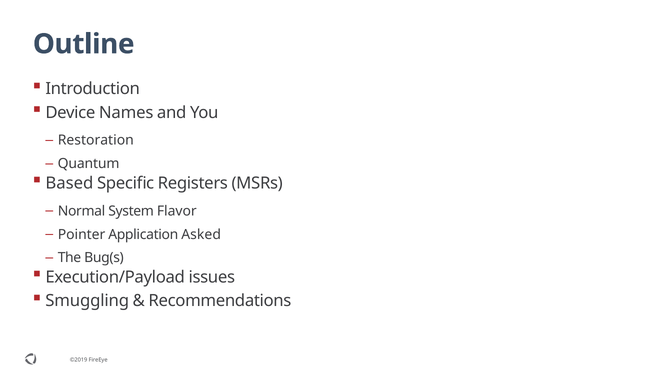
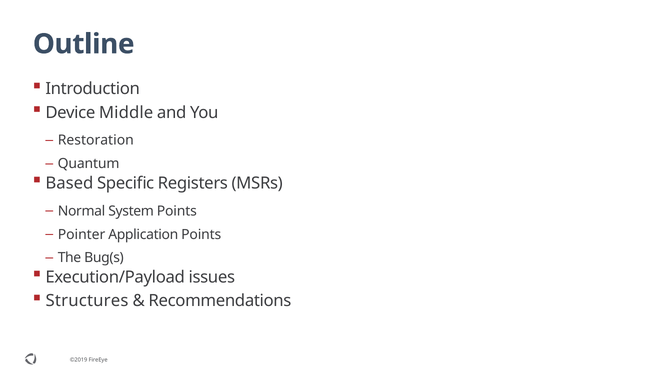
Names: Names -> Middle (126, 113)
System Flavor: Flavor -> Points (177, 211)
Application Asked: Asked -> Points (201, 235)
Smuggling: Smuggling -> Structures (87, 301)
